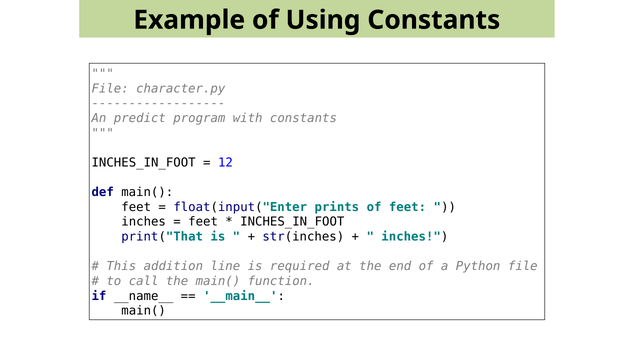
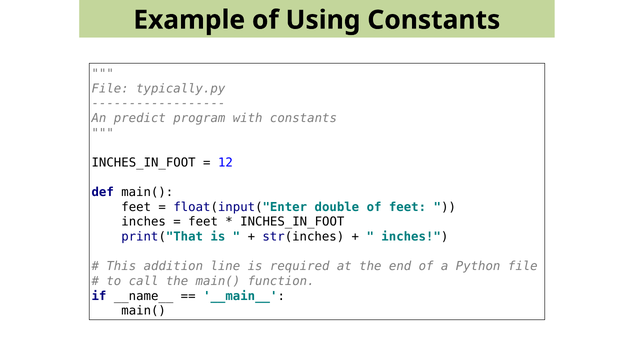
character.py: character.py -> typically.py (181, 88)
prints: prints -> double (337, 207)
